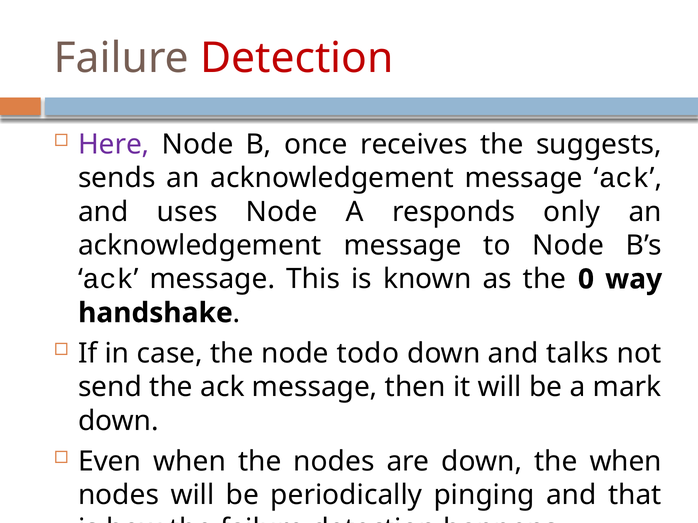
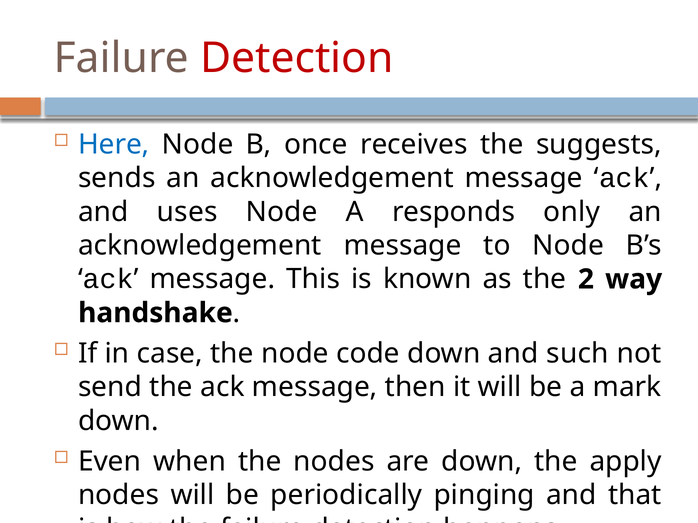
Here colour: purple -> blue (114, 144)
0: 0 -> 2 (586, 279)
todo: todo -> code (368, 354)
talks: talks -> such (578, 354)
the when: when -> apply (626, 462)
